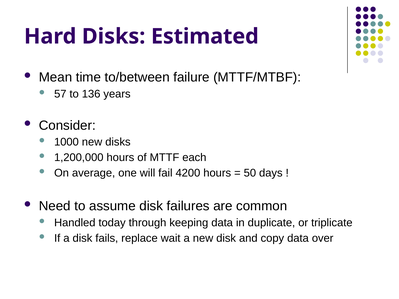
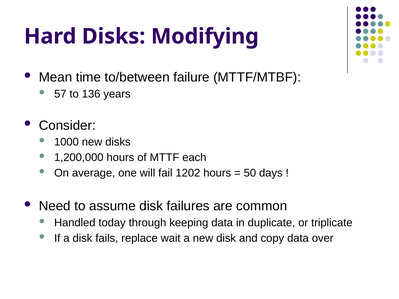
Estimated: Estimated -> Modifying (205, 36)
4200: 4200 -> 1202 (188, 173)
